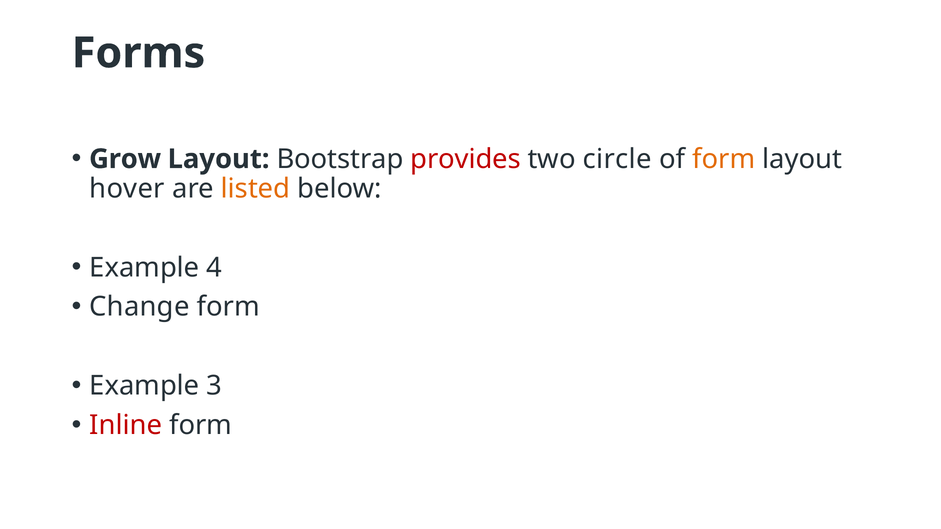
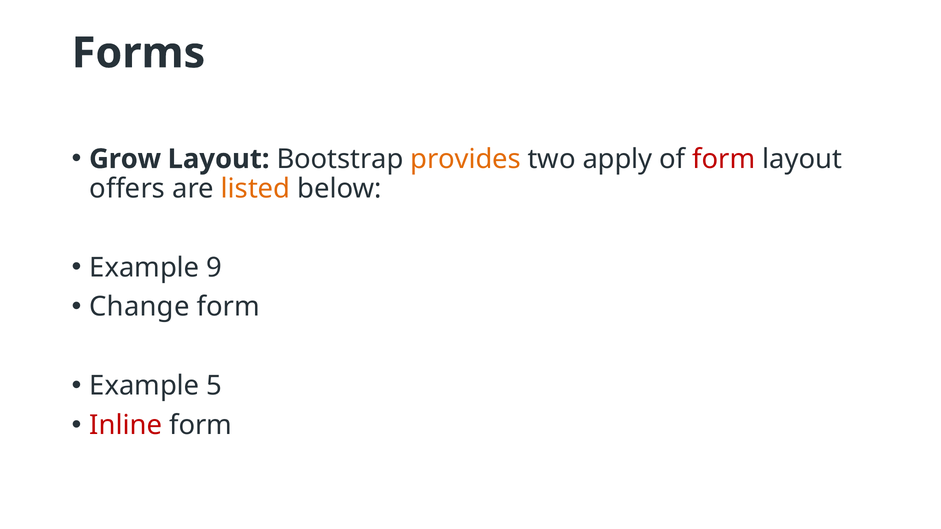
provides colour: red -> orange (466, 159)
circle: circle -> apply (617, 159)
form colour: orange -> red (724, 159)
hover: hover -> offers (127, 189)
4: 4 -> 9 (214, 268)
3: 3 -> 5 (214, 386)
